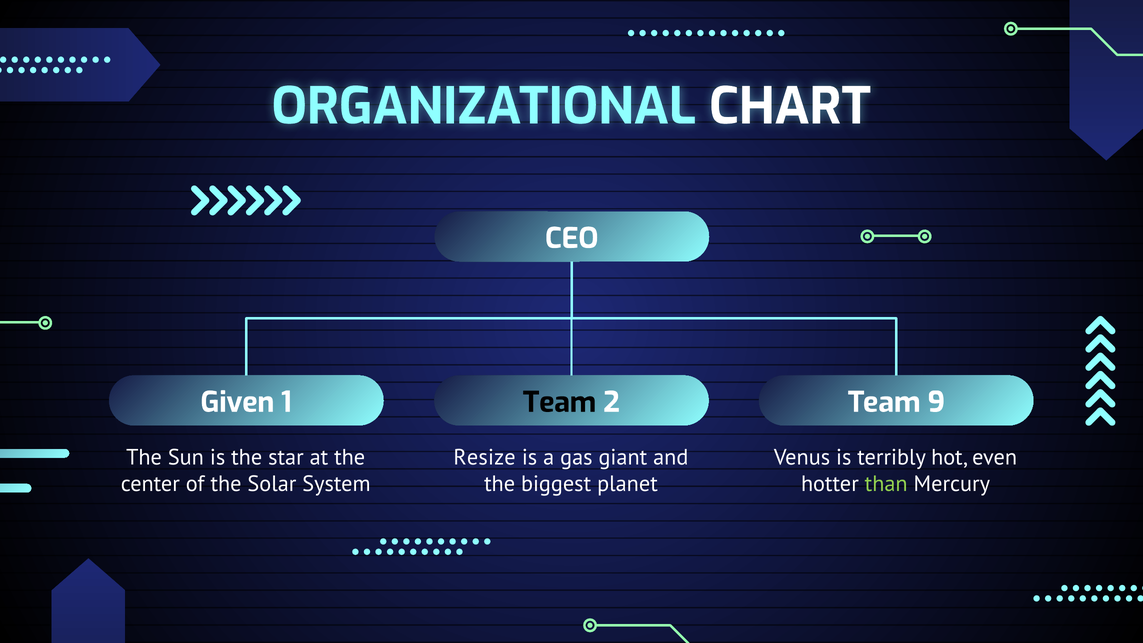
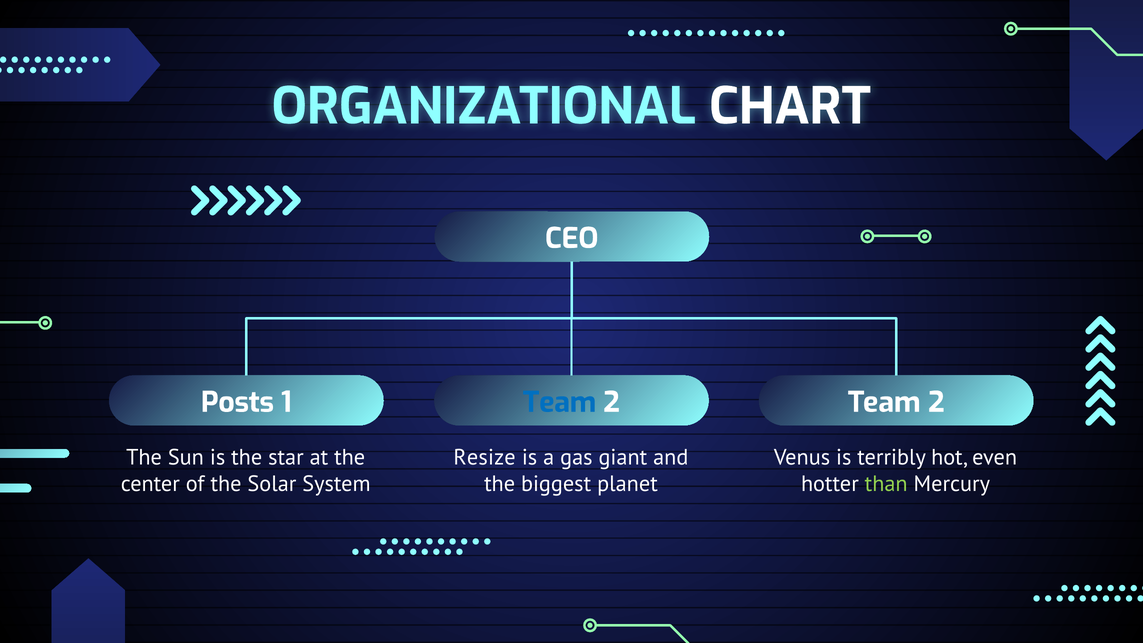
Given: Given -> Posts (237, 402)
Team colour: black -> blue (559, 402)
9: 9 -> 2 (936, 402)
